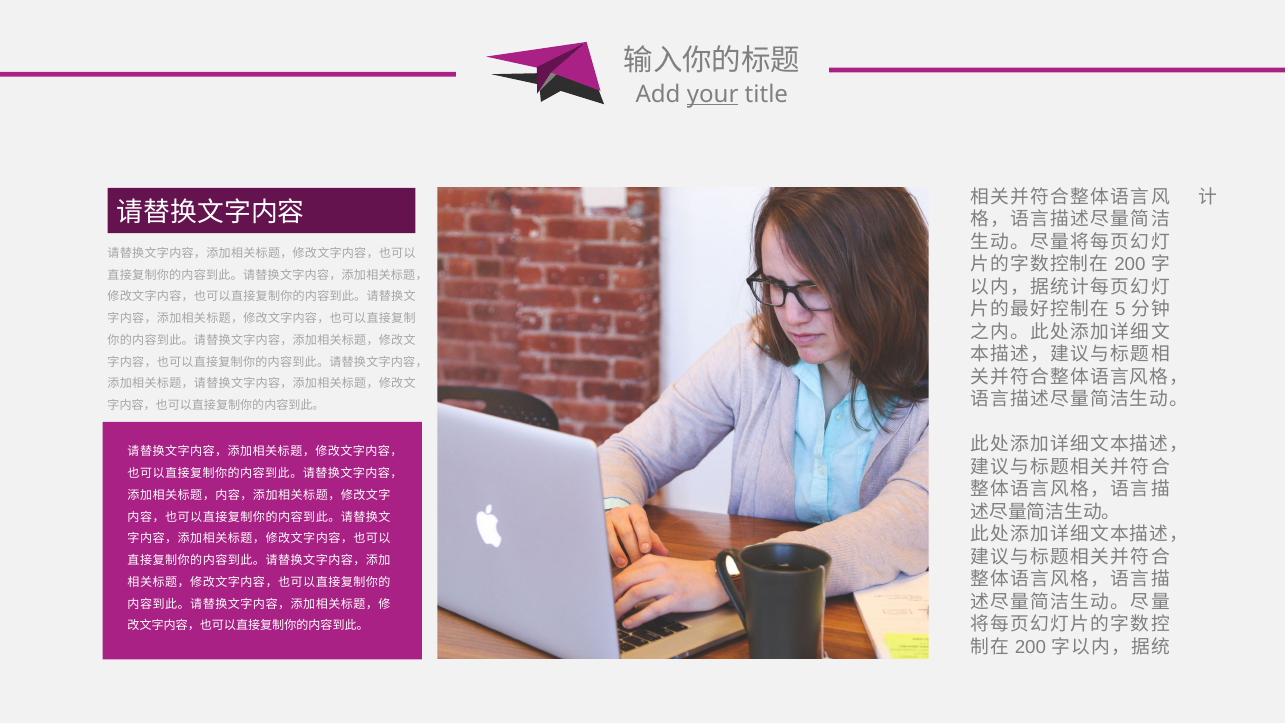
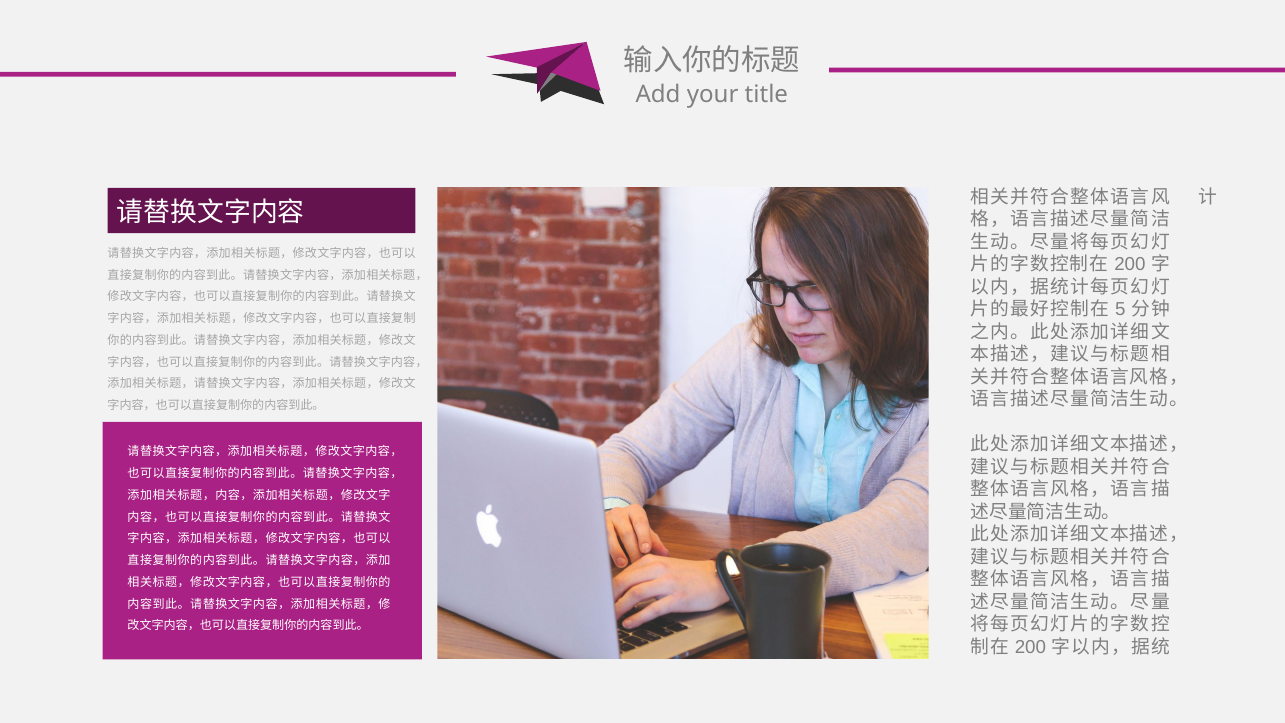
your underline: present -> none (713, 94)
